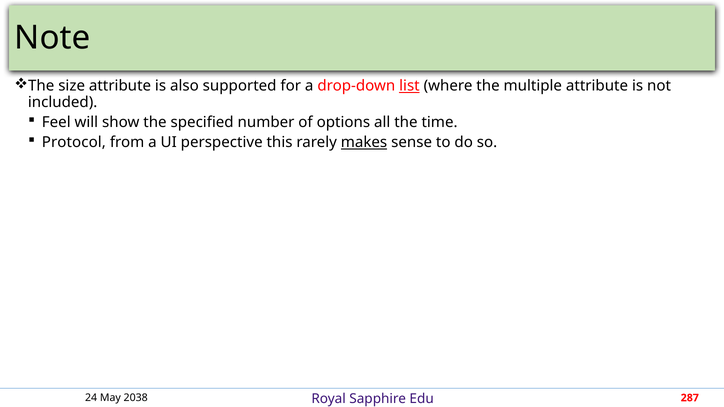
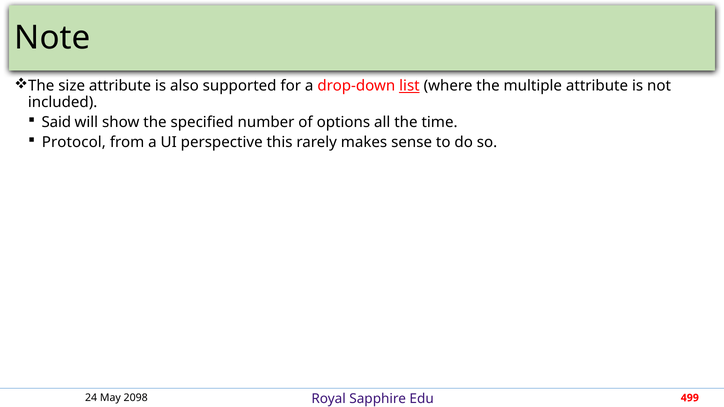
Feel: Feel -> Said (56, 122)
makes underline: present -> none (364, 142)
2038: 2038 -> 2098 (136, 398)
287: 287 -> 499 (690, 398)
